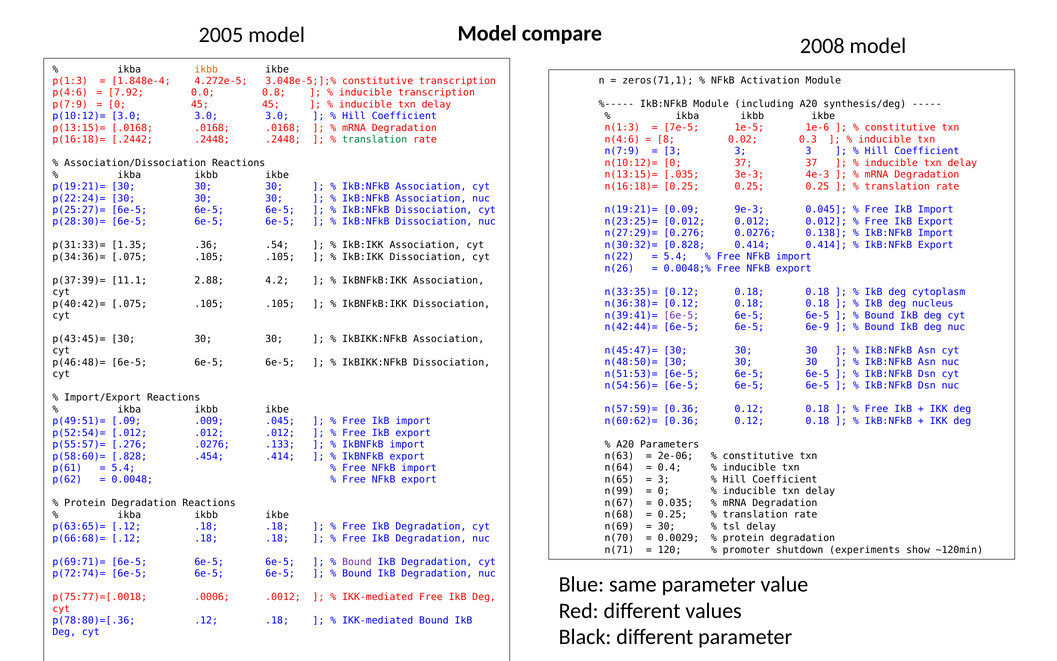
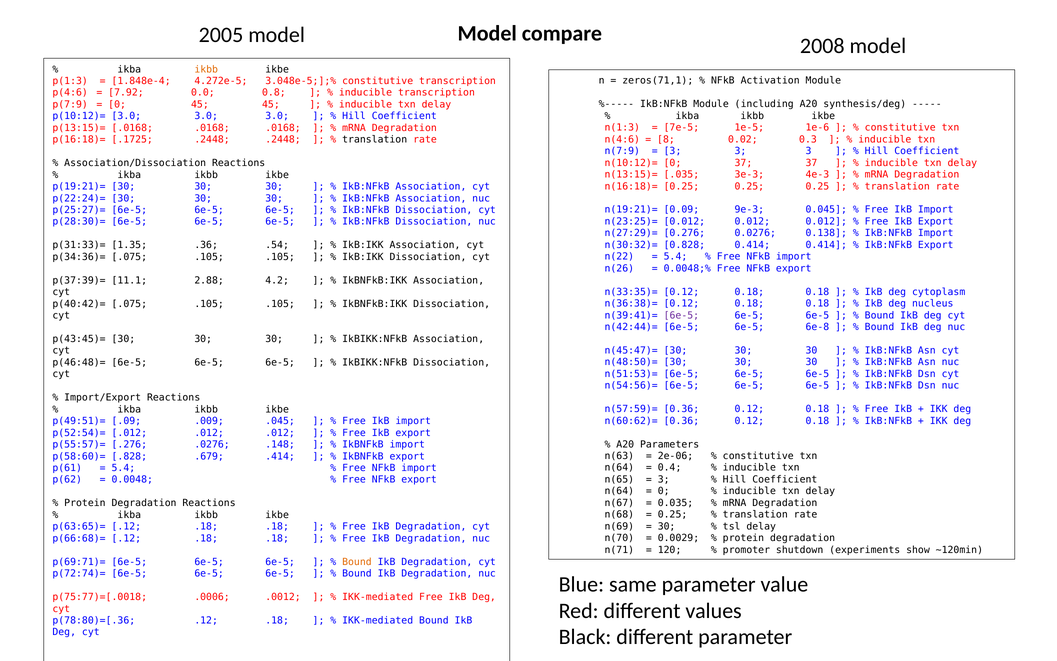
.2442: .2442 -> .1725 (132, 140)
translation colour: green -> black (375, 140)
6e-9: 6e-9 -> 6e-8 (817, 327)
.133: .133 -> .148 (280, 444)
.454: .454 -> .679 (209, 456)
n(99: n(99 -> n(64 (619, 491)
Bound colour: purple -> orange (357, 562)
